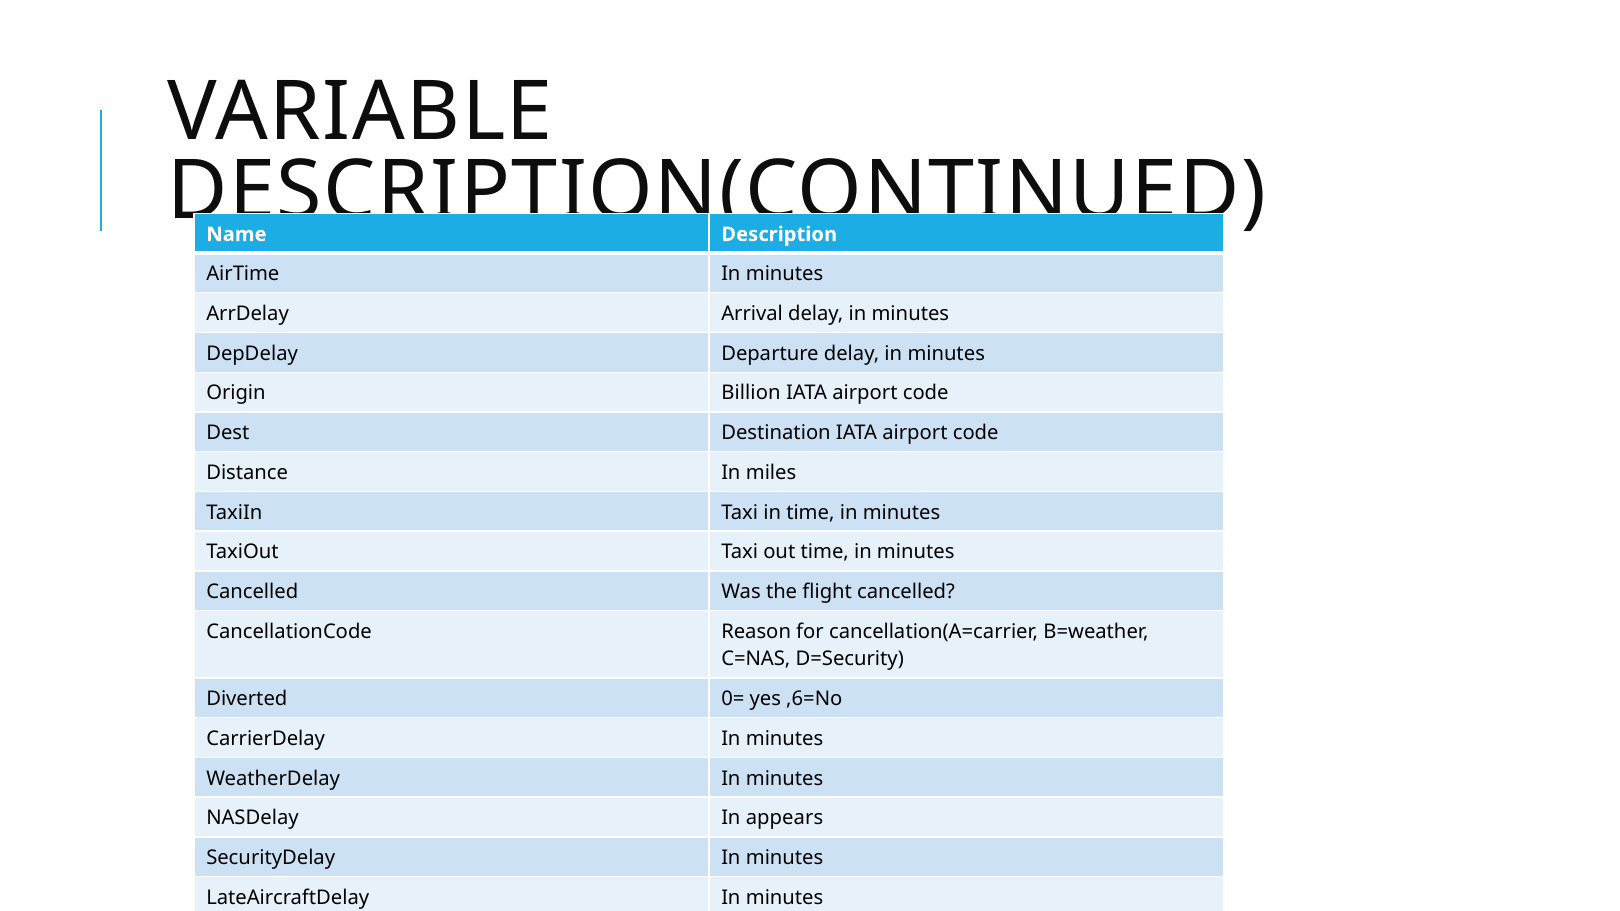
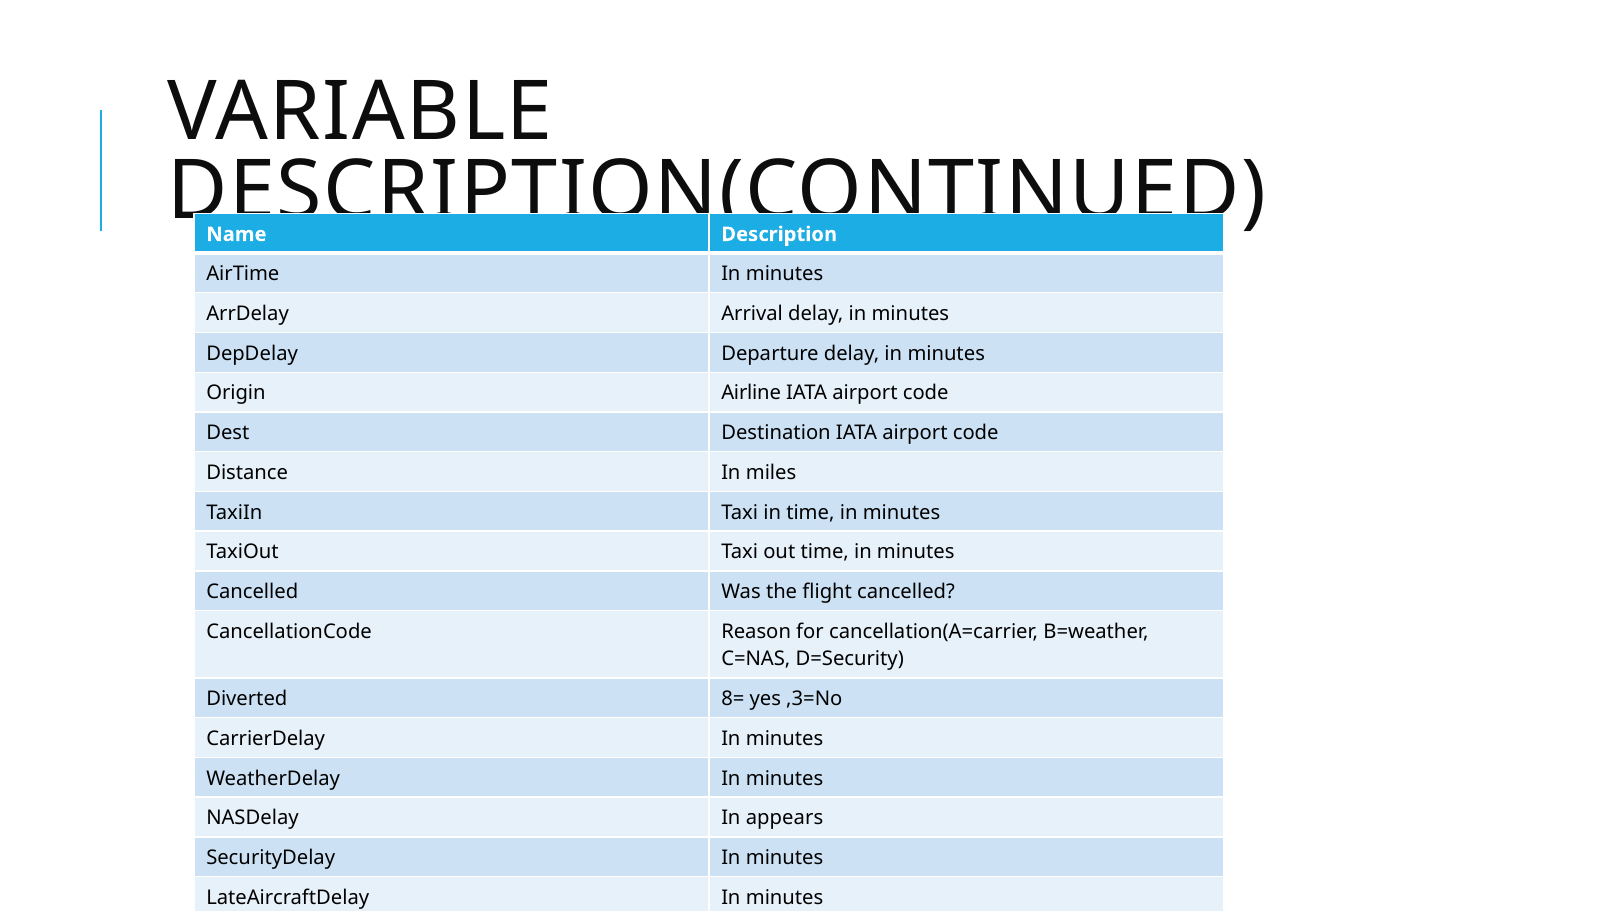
Billion: Billion -> Airline (751, 393)
0=: 0= -> 8= (733, 699)
,6=No: ,6=No -> ,3=No (814, 699)
